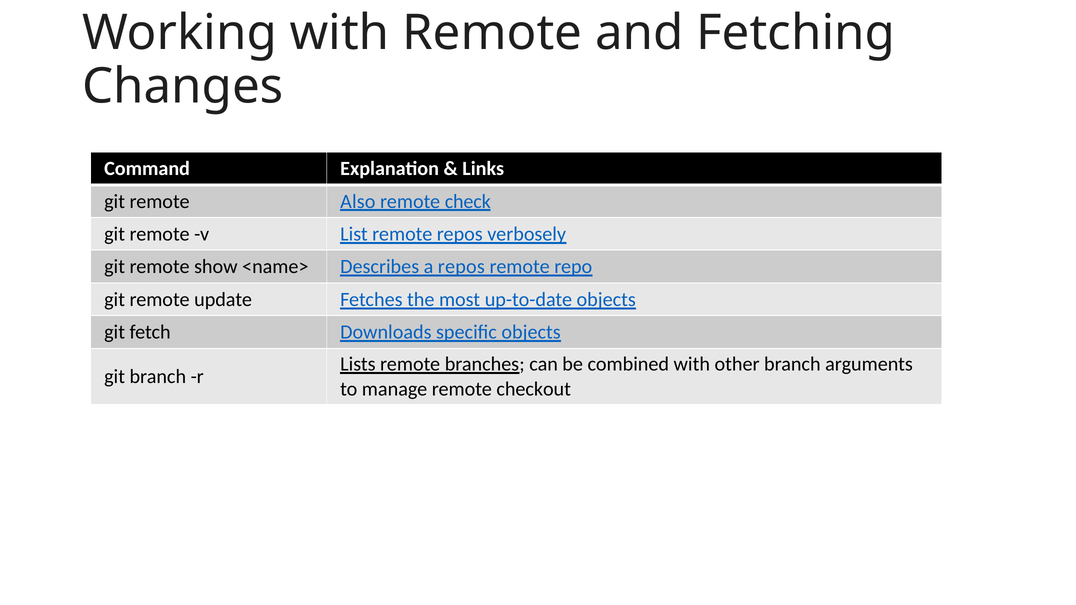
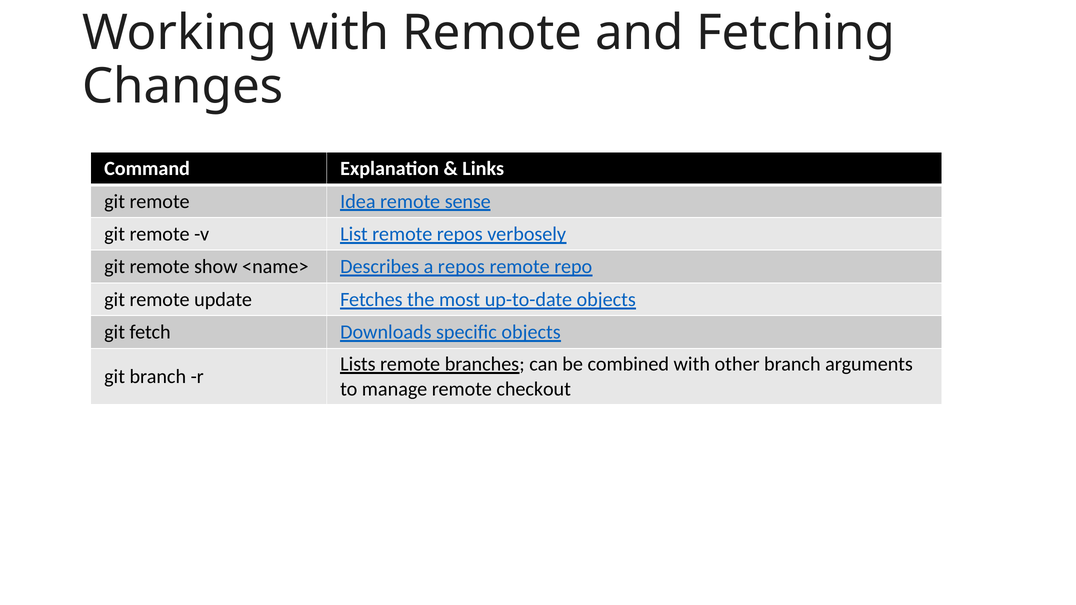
Also: Also -> Idea (358, 201)
check: check -> sense (468, 201)
